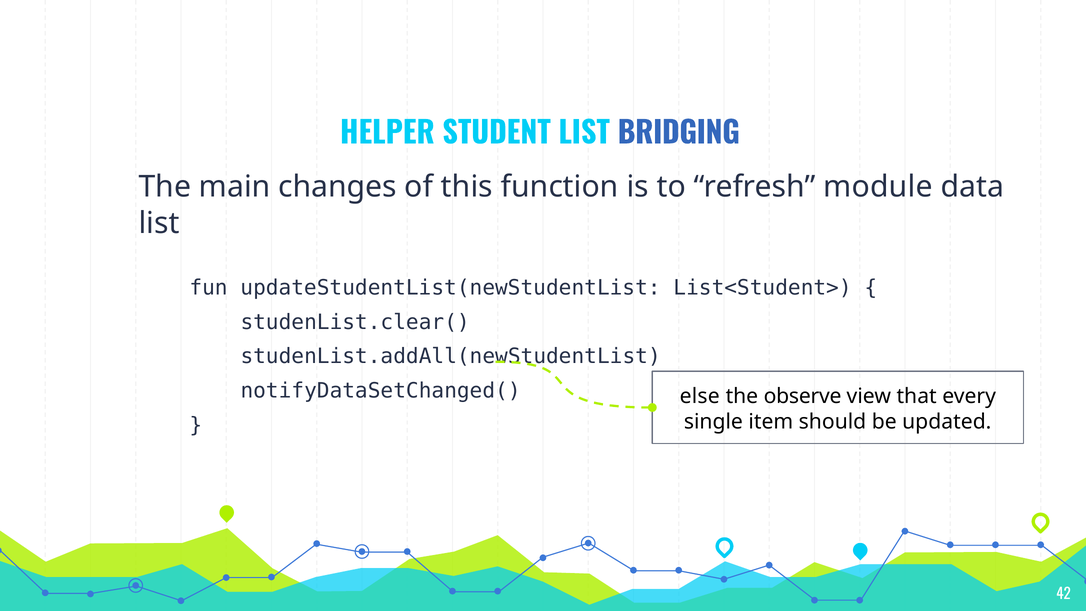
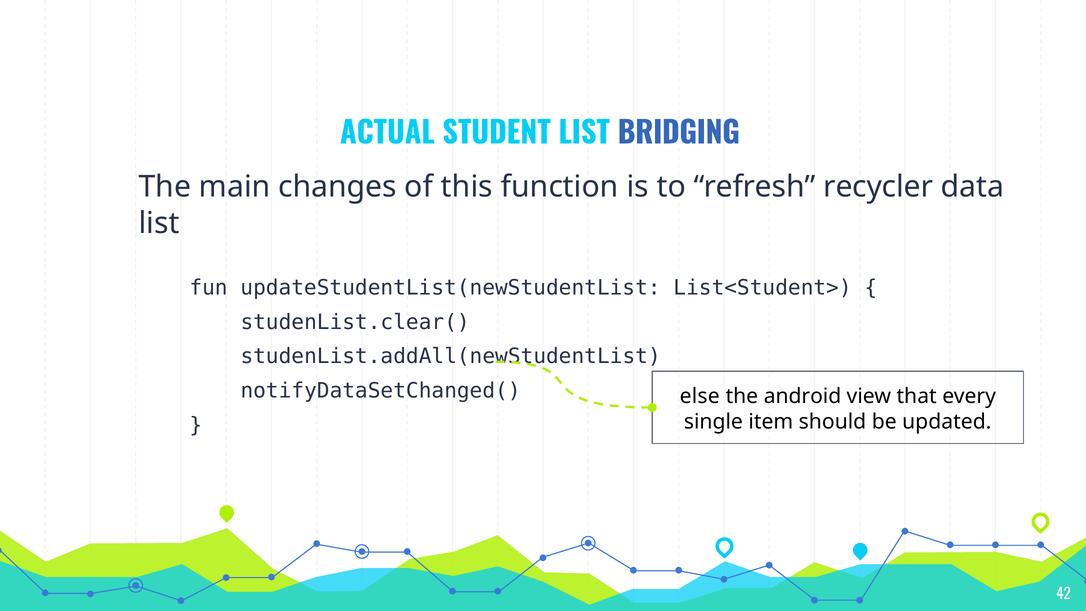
HELPER: HELPER -> ACTUAL (387, 133)
module: module -> recycler (878, 187)
observe: observe -> android (803, 396)
